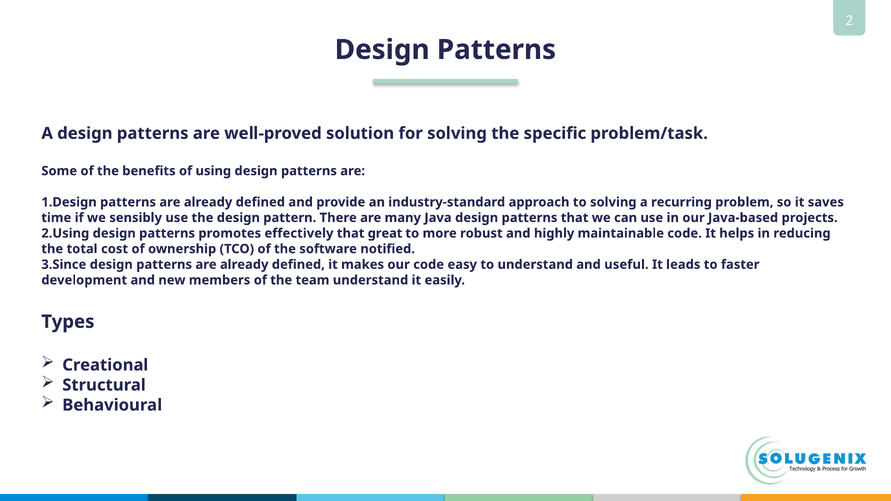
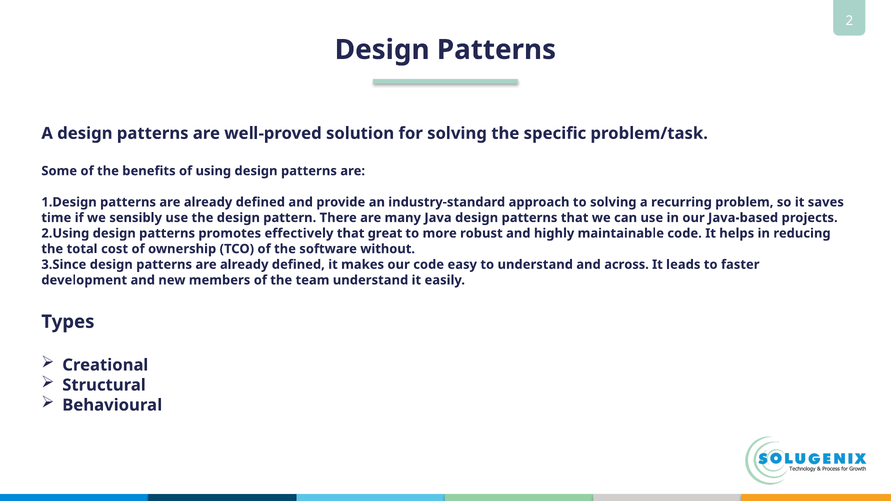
notified: notified -> without (388, 249)
useful: useful -> across (627, 265)
